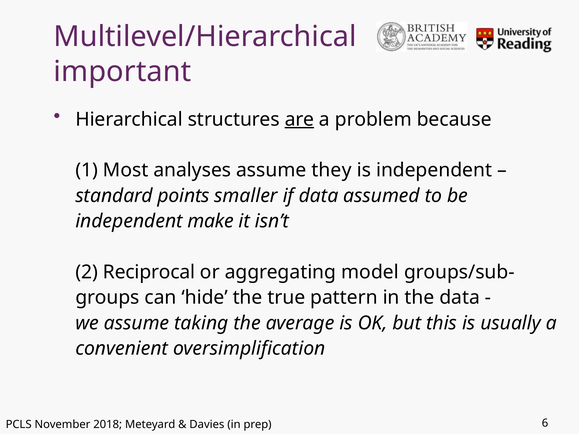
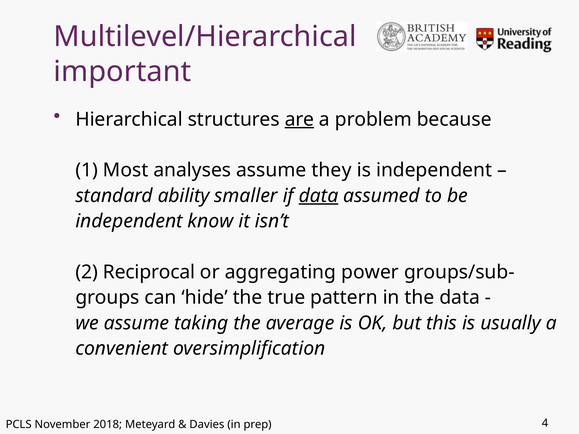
points: points -> ability (184, 196)
data underline: none -> present (319, 196)
make: make -> know (210, 221)
model: model -> power (370, 272)
6: 6 -> 4 (545, 423)
